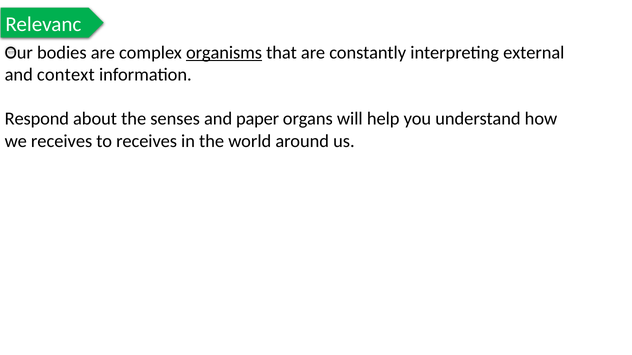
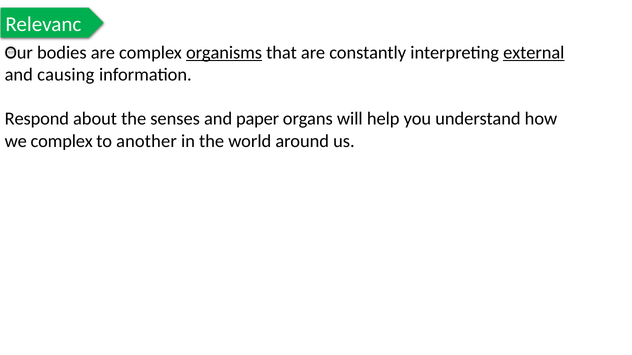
external underline: none -> present (534, 53)
context: context -> causing (66, 75)
we receives: receives -> complex (62, 141)
to receives: receives -> another (146, 141)
